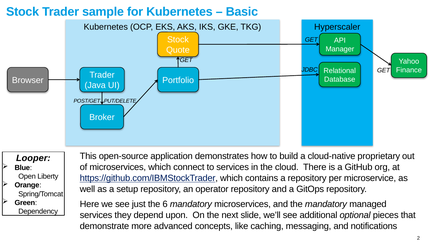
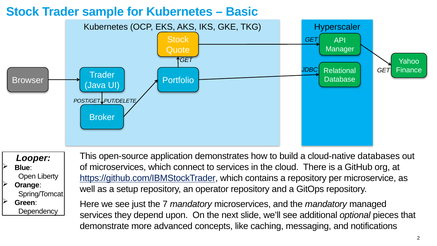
proprietary: proprietary -> databases (379, 156)
6: 6 -> 7 (165, 204)
